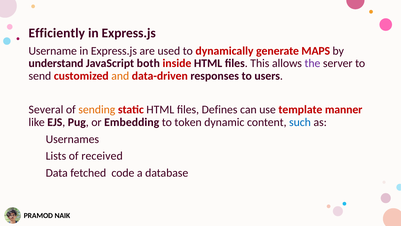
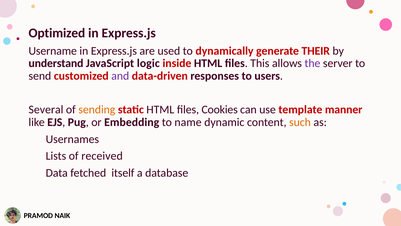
Efficiently: Efficiently -> Optimized (57, 33)
MAPS: MAPS -> THEIR (316, 51)
both: both -> logic (148, 63)
and colour: orange -> purple (120, 76)
Defines: Defines -> Cookies (220, 109)
token: token -> name (188, 122)
such colour: blue -> orange (300, 122)
code: code -> itself (123, 172)
